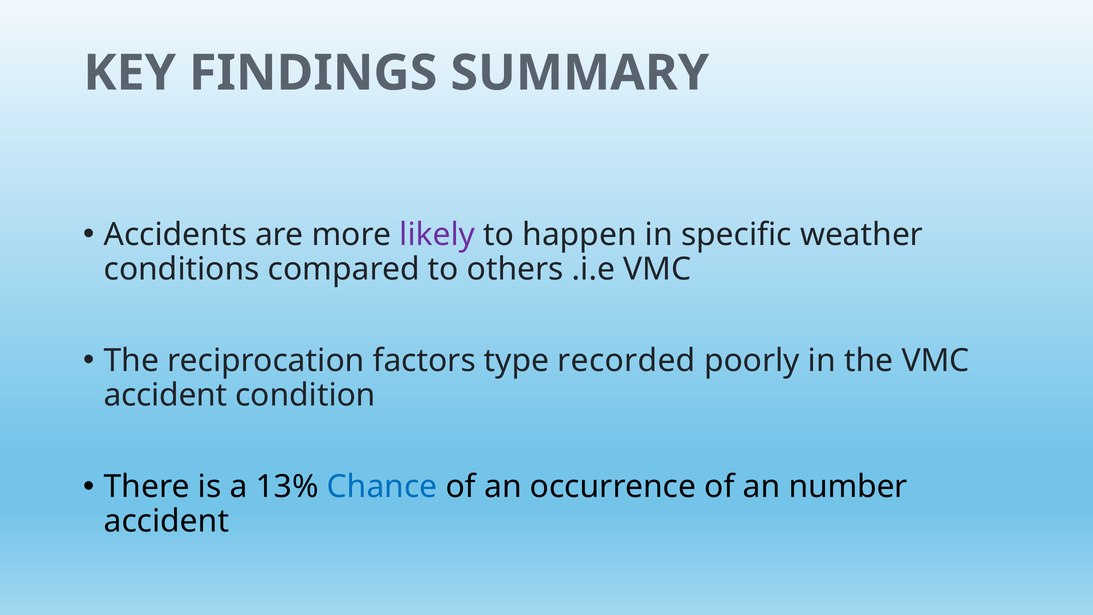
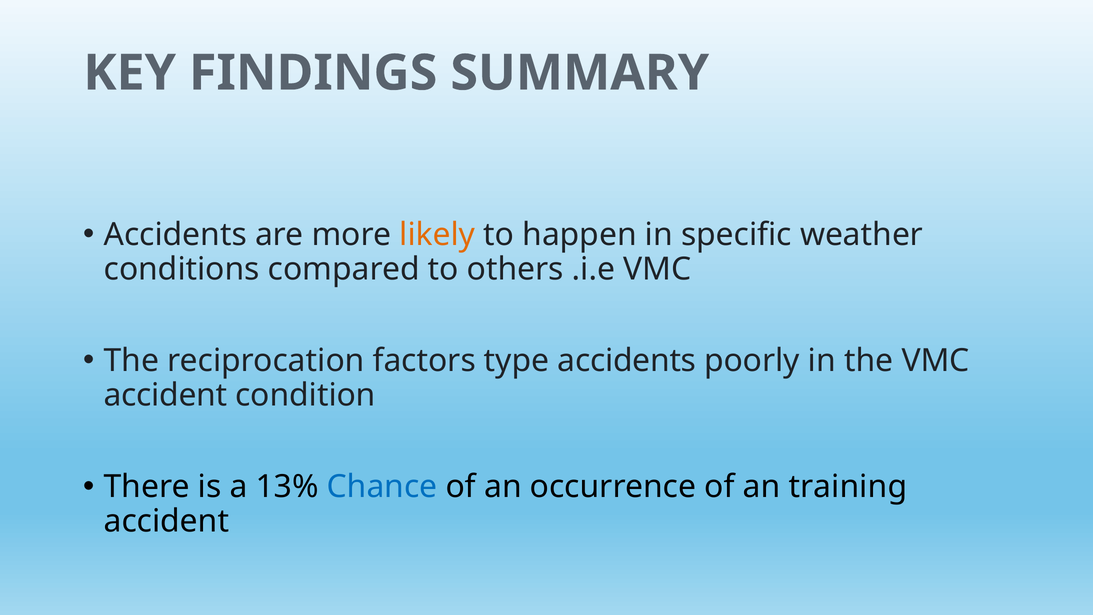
likely colour: purple -> orange (437, 234)
type recorded: recorded -> accidents (627, 361)
number: number -> training (848, 487)
